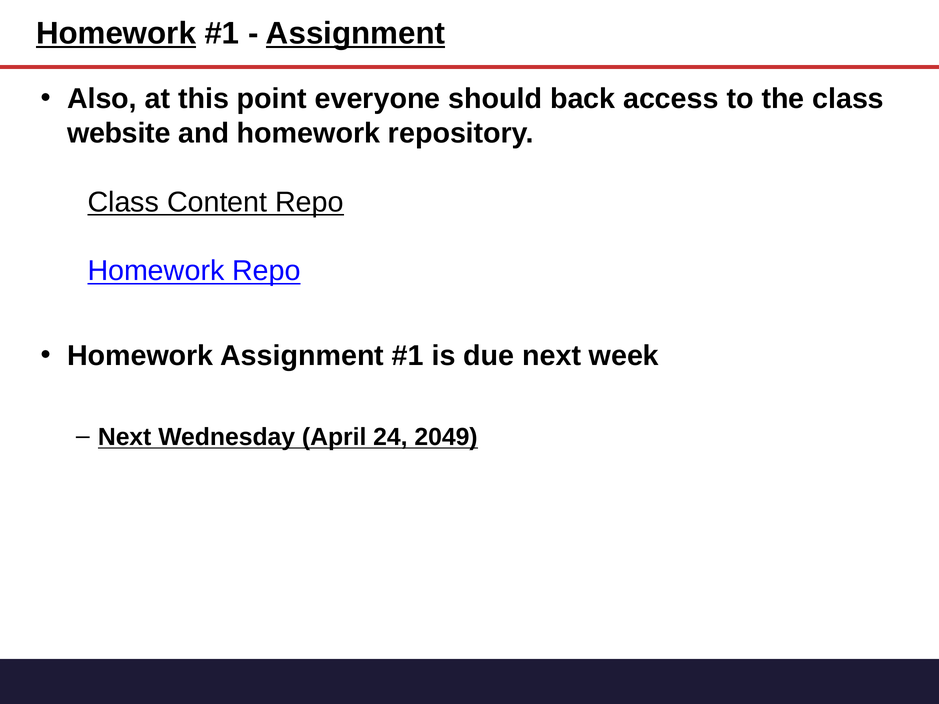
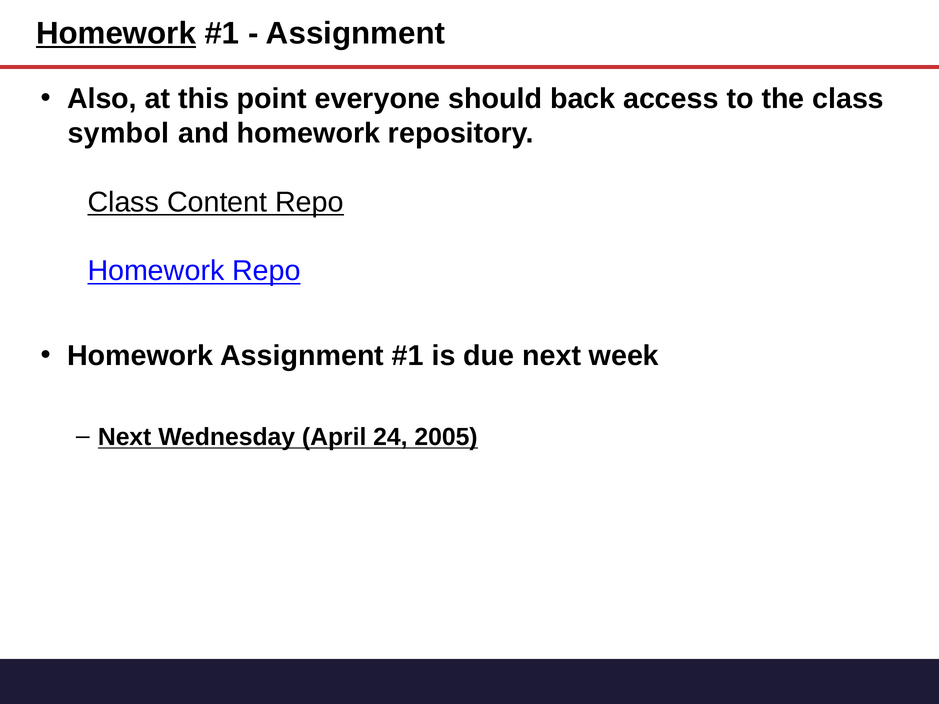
Assignment underline: present -> none (356, 33)
website: website -> symbol (119, 133)
2049: 2049 -> 2005 (446, 437)
